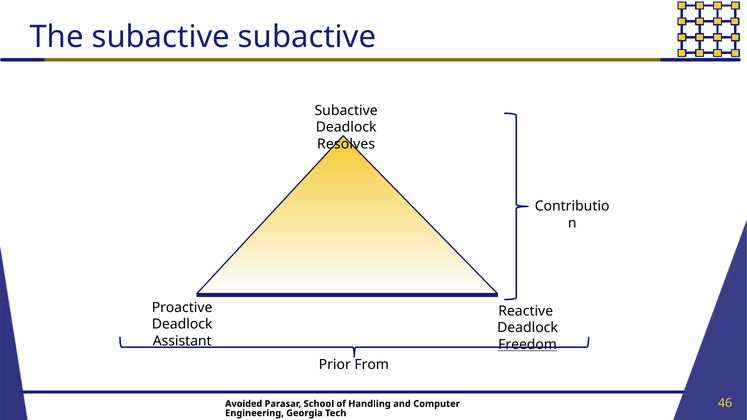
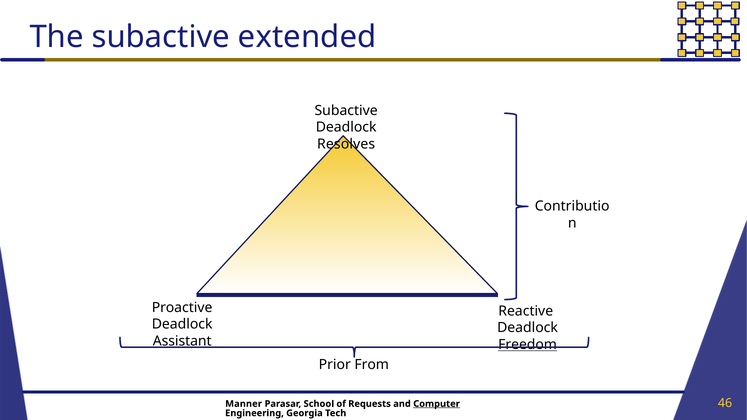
subactive subactive: subactive -> extended (307, 37)
Avoided: Avoided -> Manner (244, 404)
Handling: Handling -> Requests (370, 404)
Computer underline: none -> present (437, 404)
